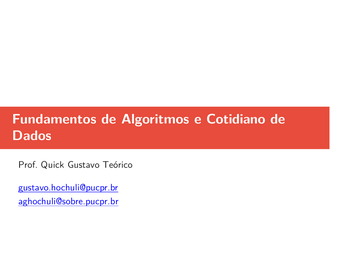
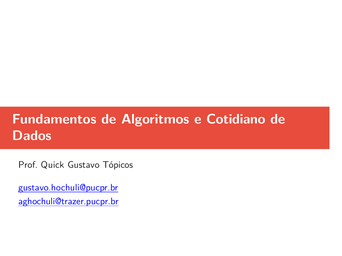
Teórico: Teórico -> Tópicos (118, 165)
aghochuli@sobre.pucpr.br: aghochuli@sobre.pucpr.br -> aghochuli@trazer.pucpr.br (68, 202)
